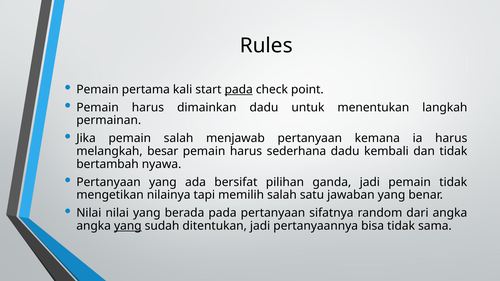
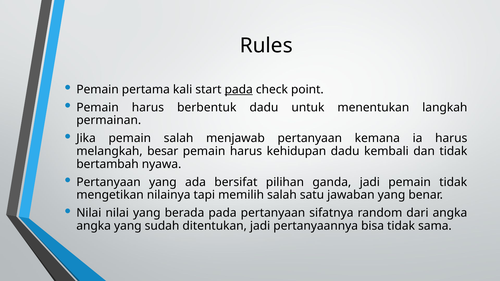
dimainkan: dimainkan -> berbentuk (207, 107)
sederhana: sederhana -> kehidupan (296, 151)
yang underline: present -> none (128, 226)
